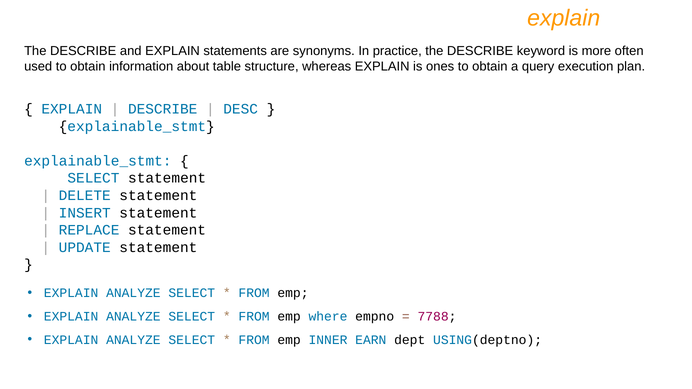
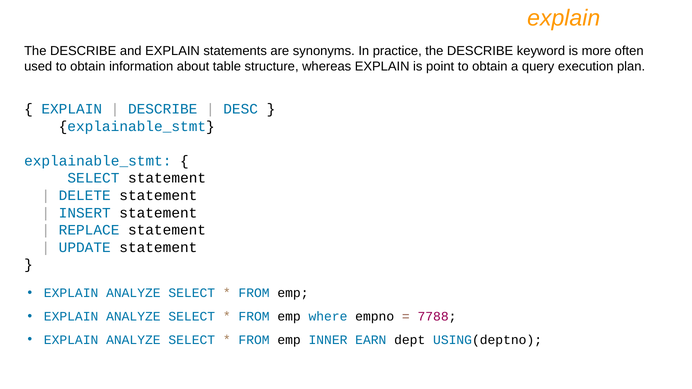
ones: ones -> point (440, 67)
